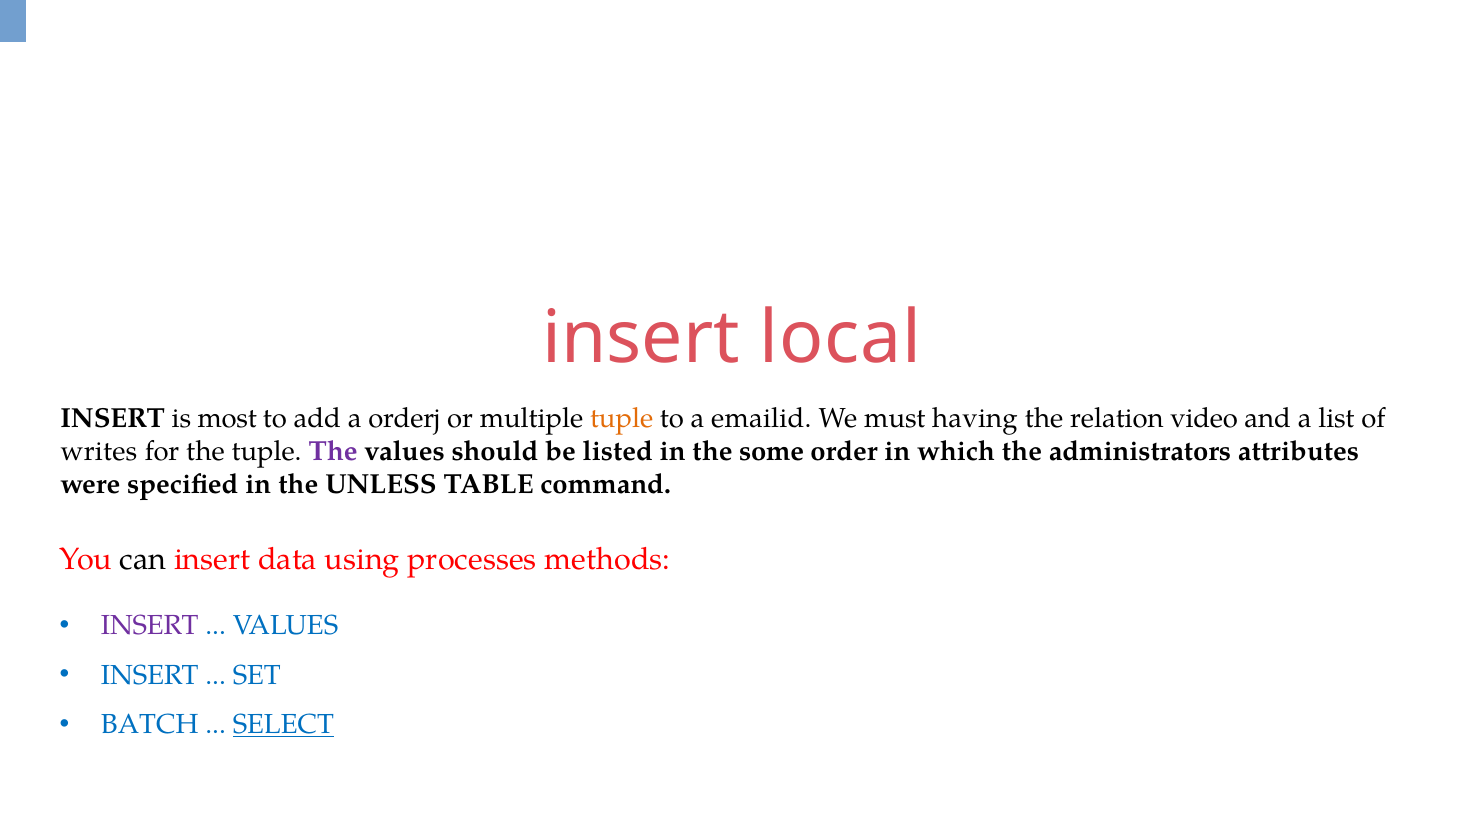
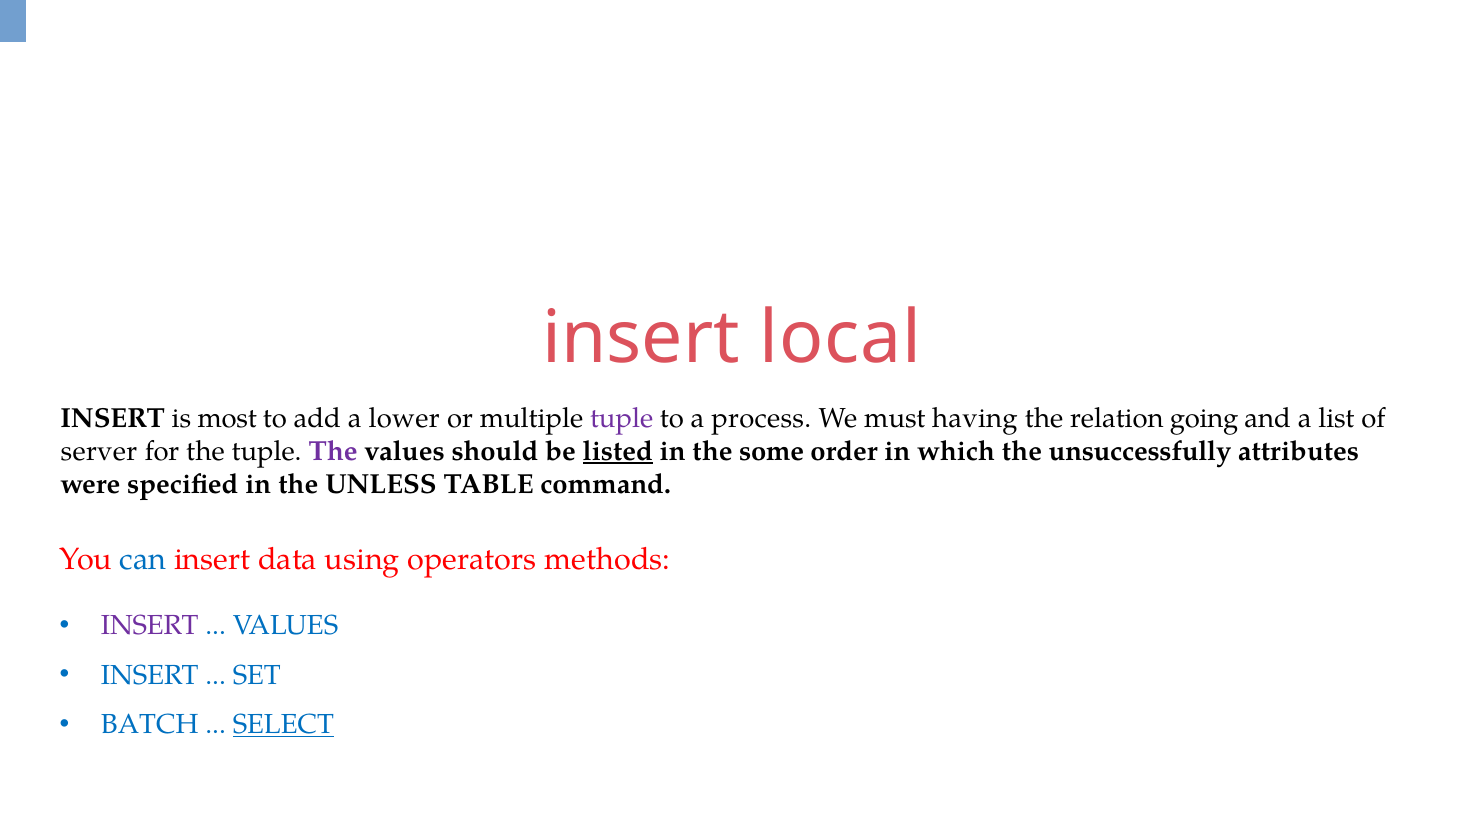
orderj: orderj -> lower (404, 418)
tuple colour: orange -> purple (622, 418)
emailid: emailid -> process (761, 418)
video: video -> going (1204, 418)
writes: writes -> server (99, 451)
listed underline: none -> present (618, 451)
administrators: administrators -> unsuccessfully (1140, 451)
can colour: black -> blue (143, 559)
processes: processes -> operators (472, 559)
